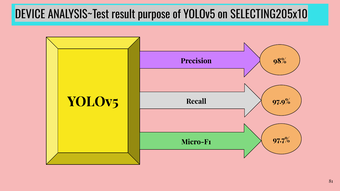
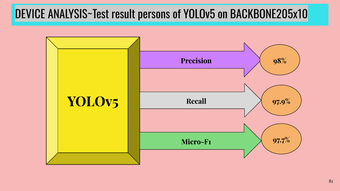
purpose: purpose -> persons (154, 15)
SELECTING205x10: SELECTING205x10 -> BACKBONE205x10 (269, 15)
